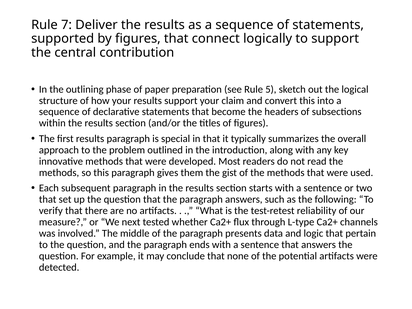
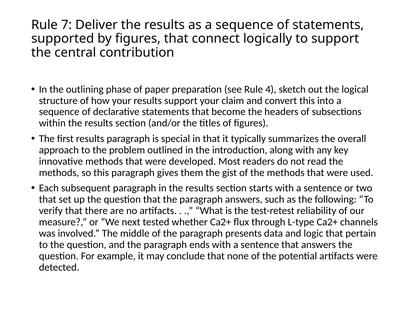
5: 5 -> 4 (271, 89)
